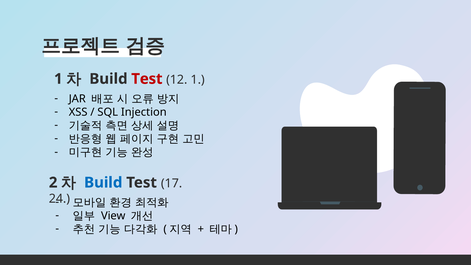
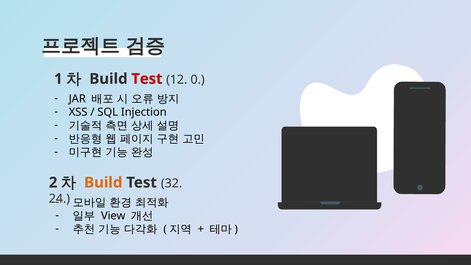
12 1: 1 -> 0 (198, 80)
Build colour: blue -> orange (103, 183)
17: 17 -> 32 (172, 183)
